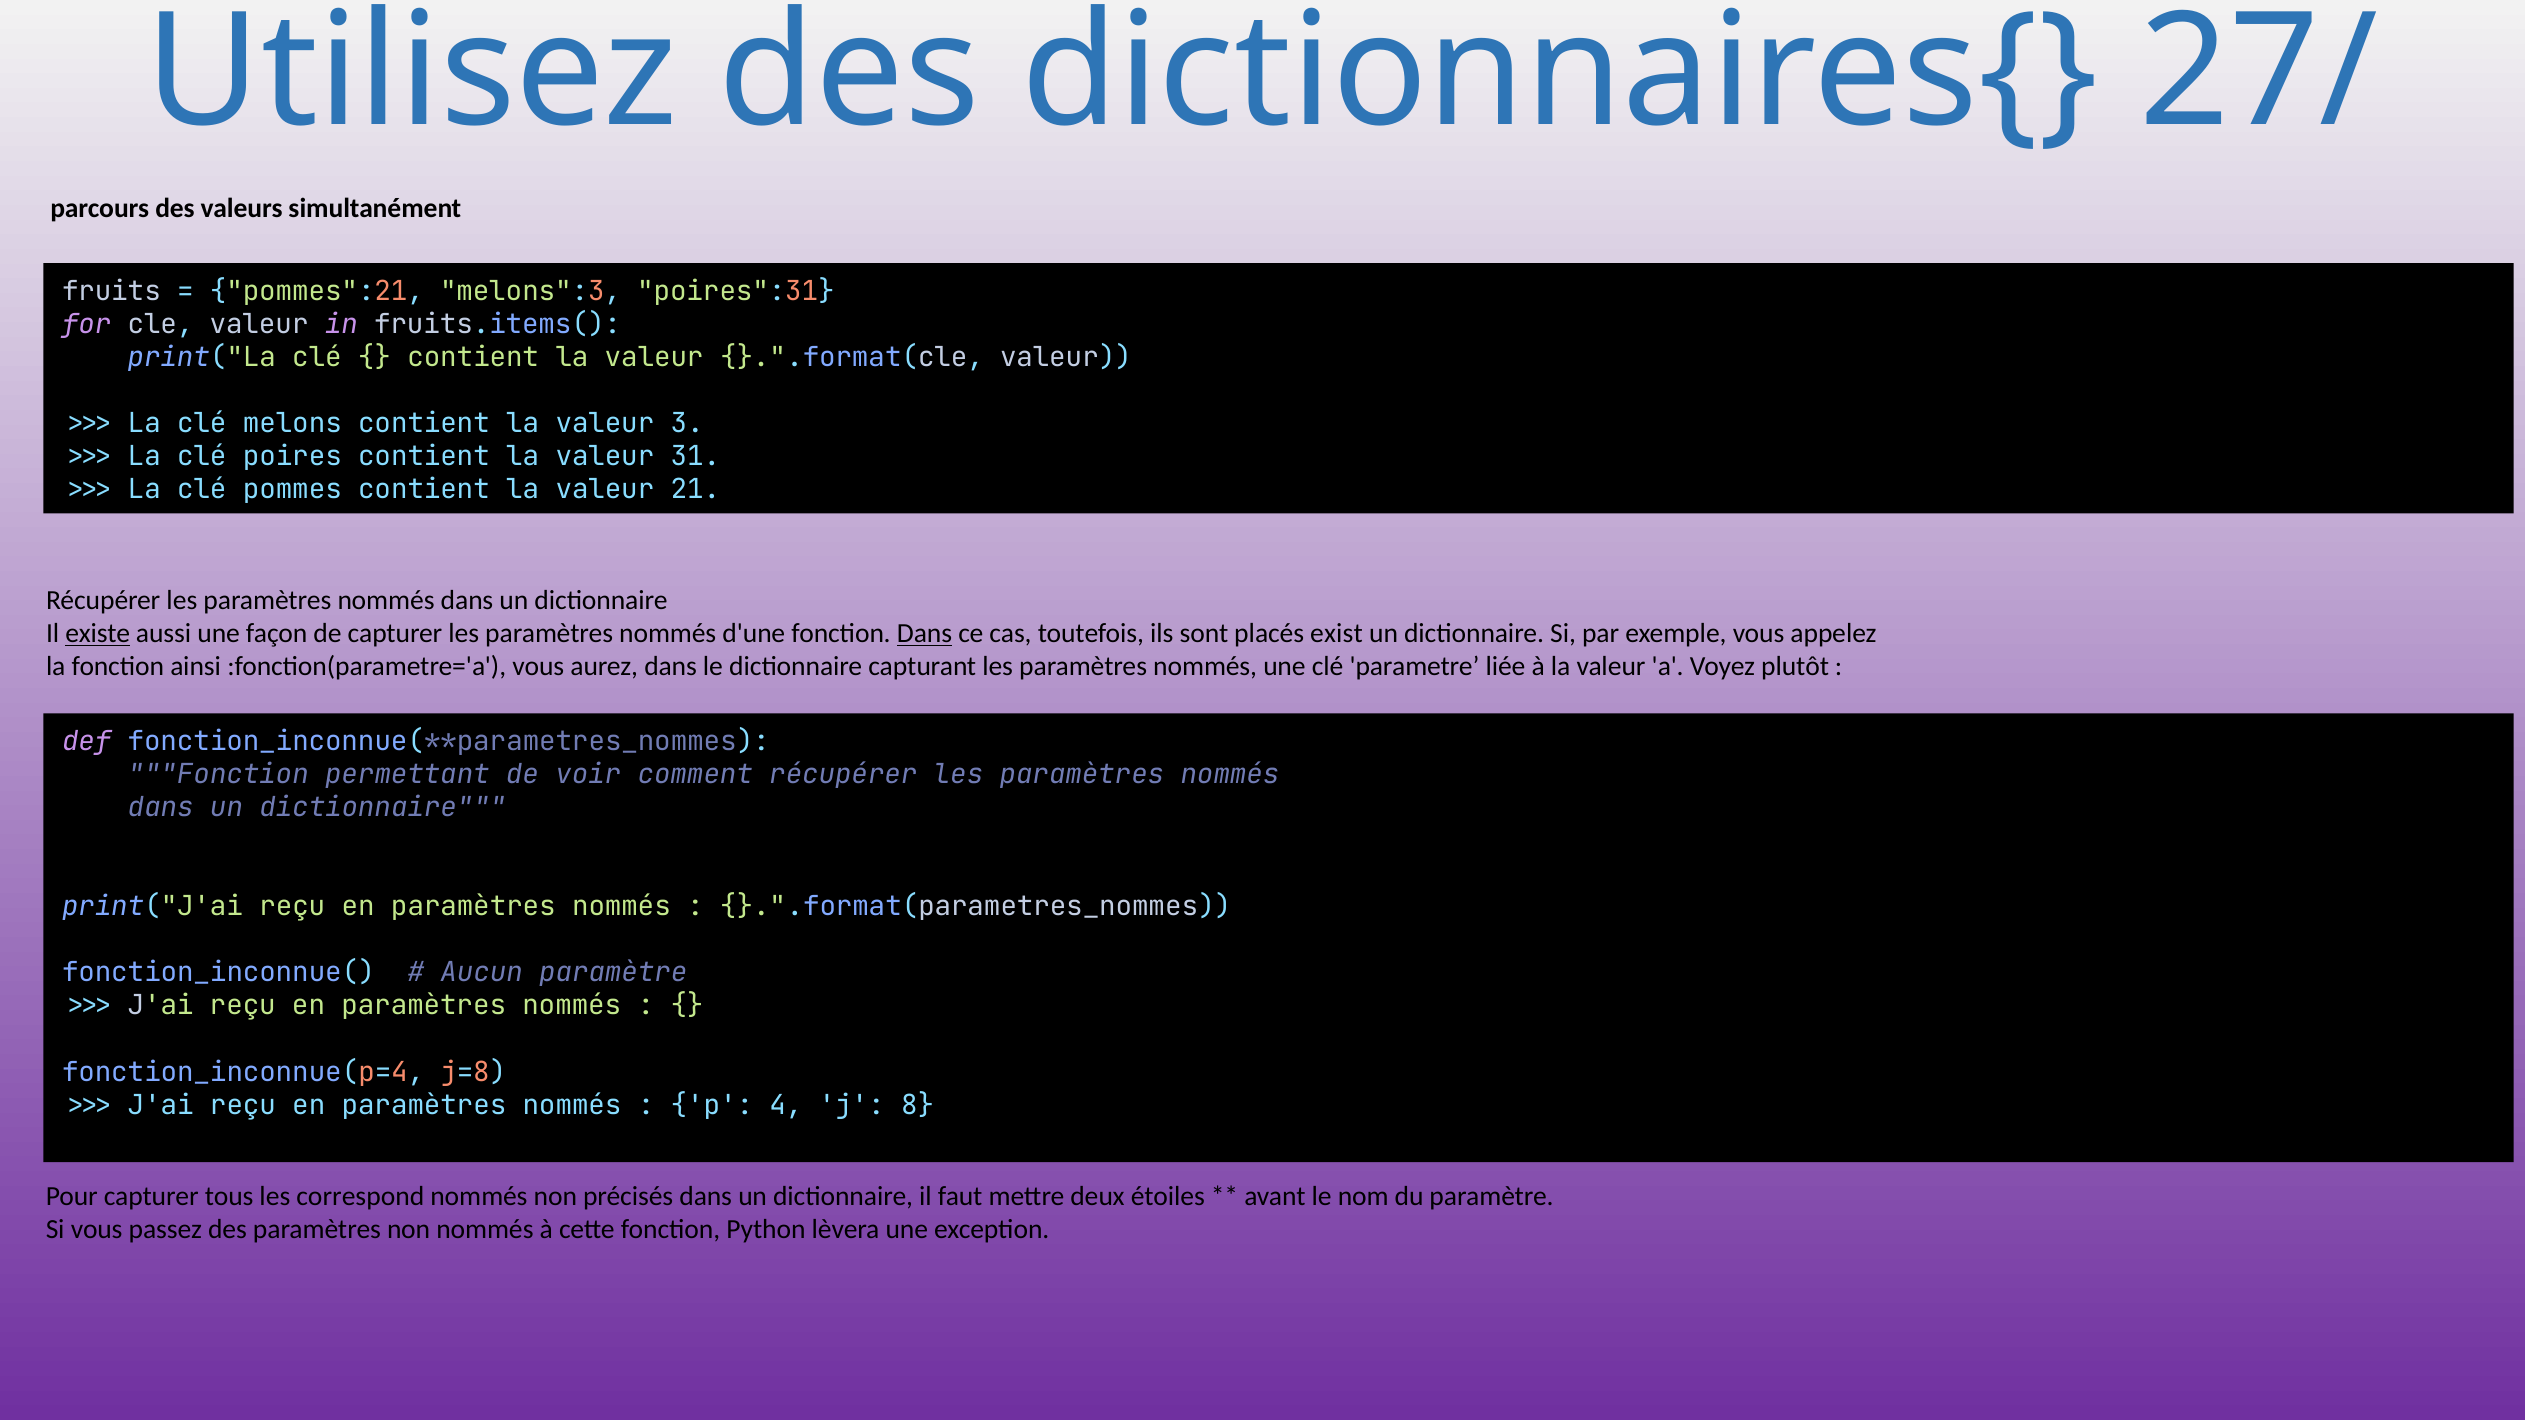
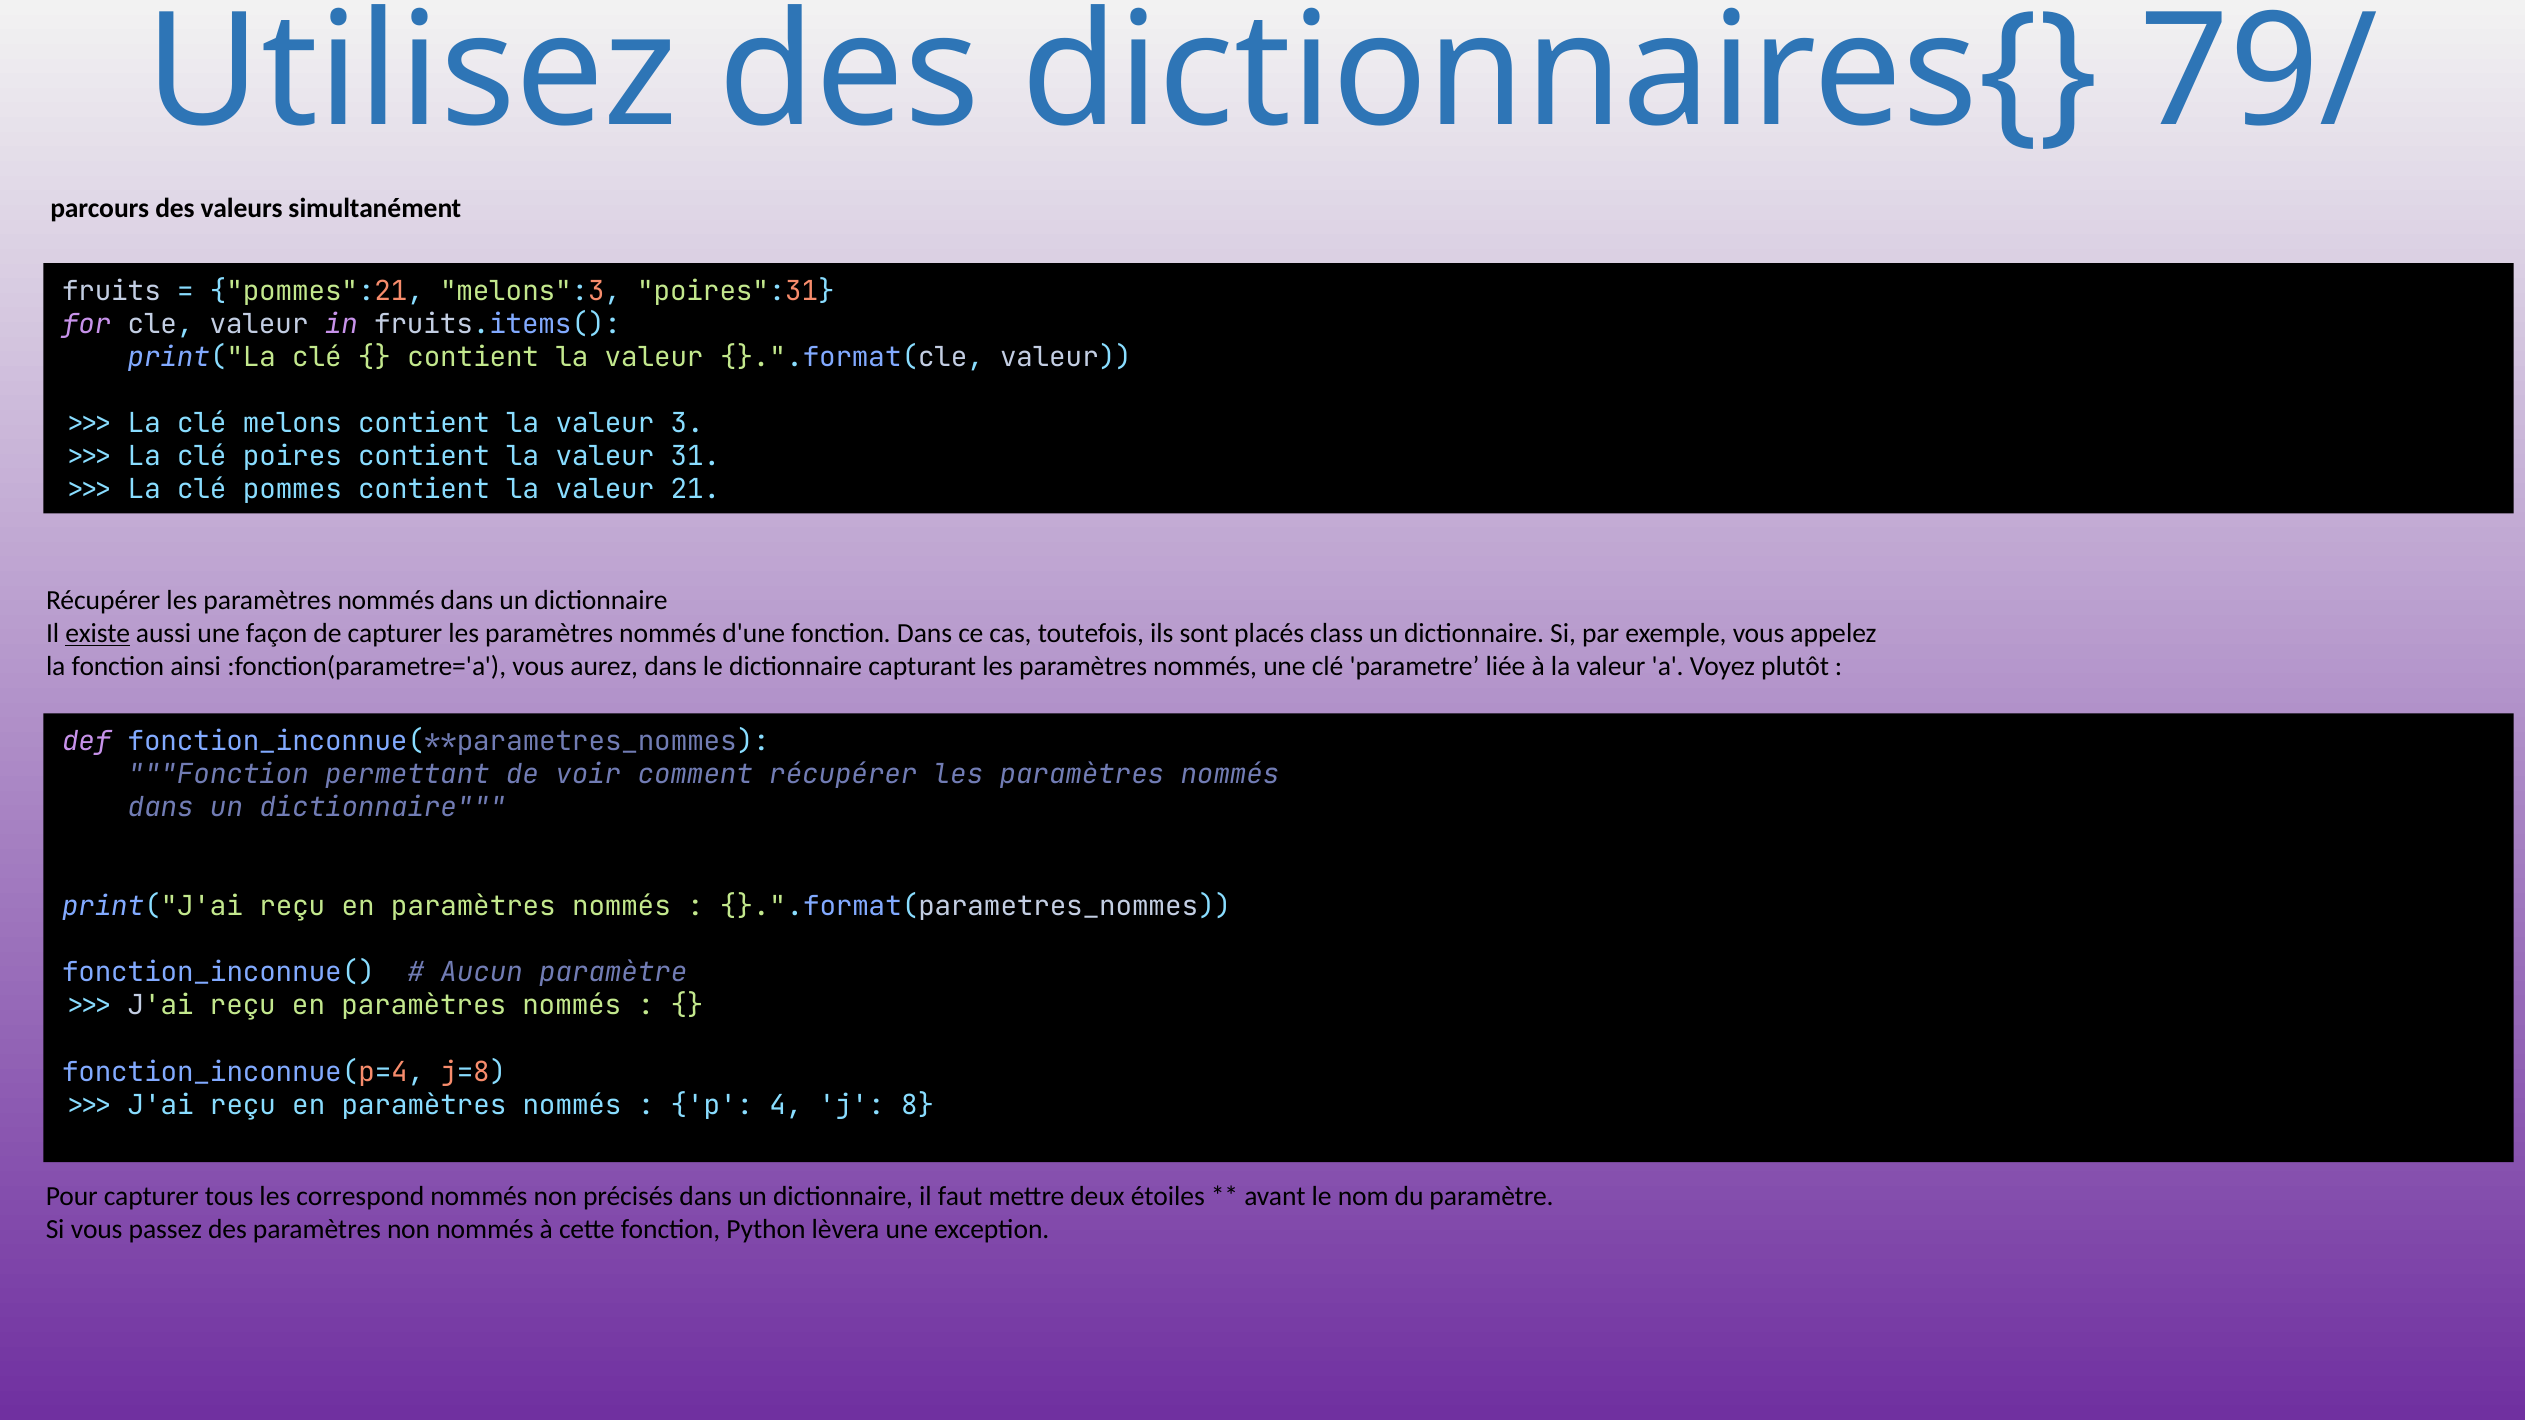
27/: 27/ -> 79/ (2259, 72)
Dans underline: present -> none (924, 634)
exist: exist -> class (1337, 634)
